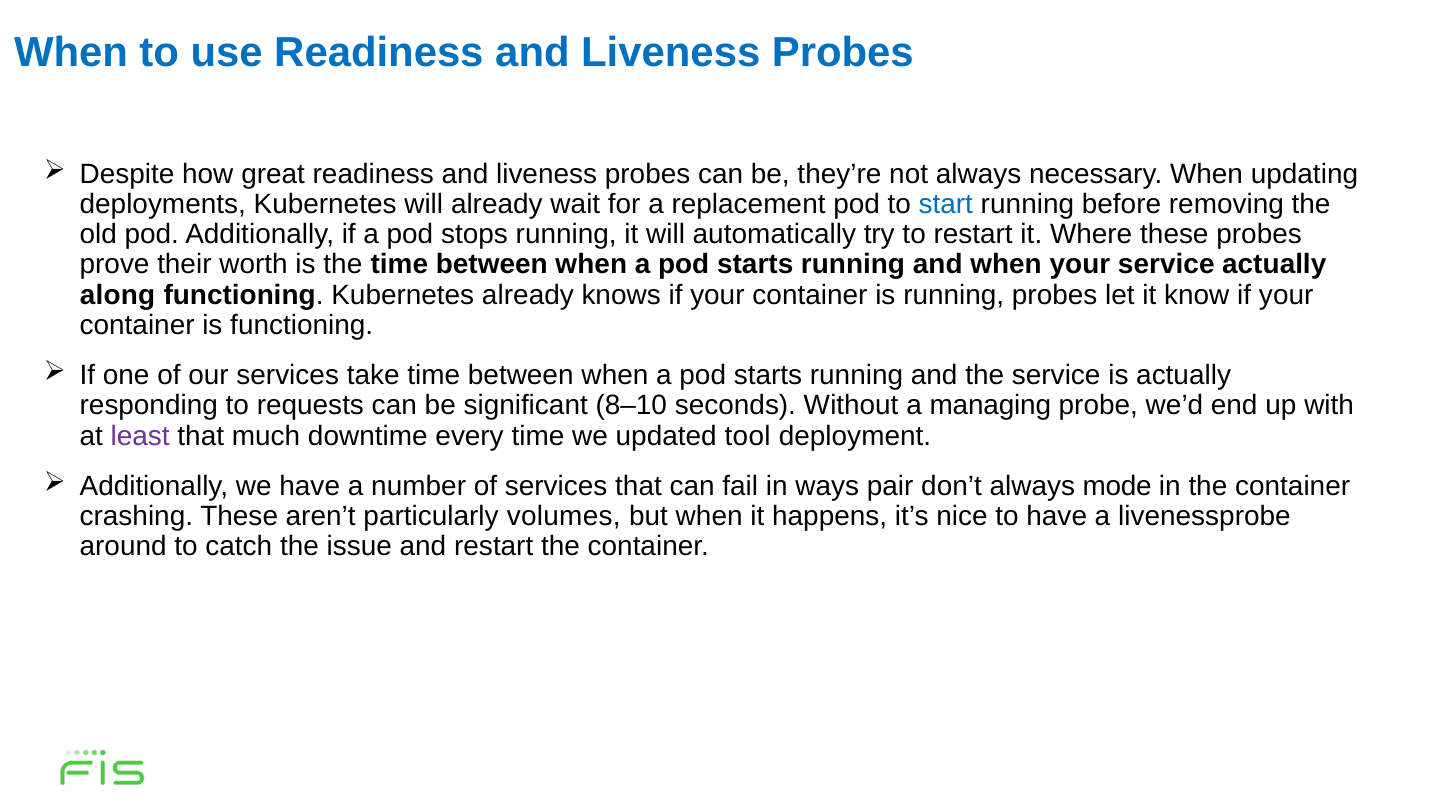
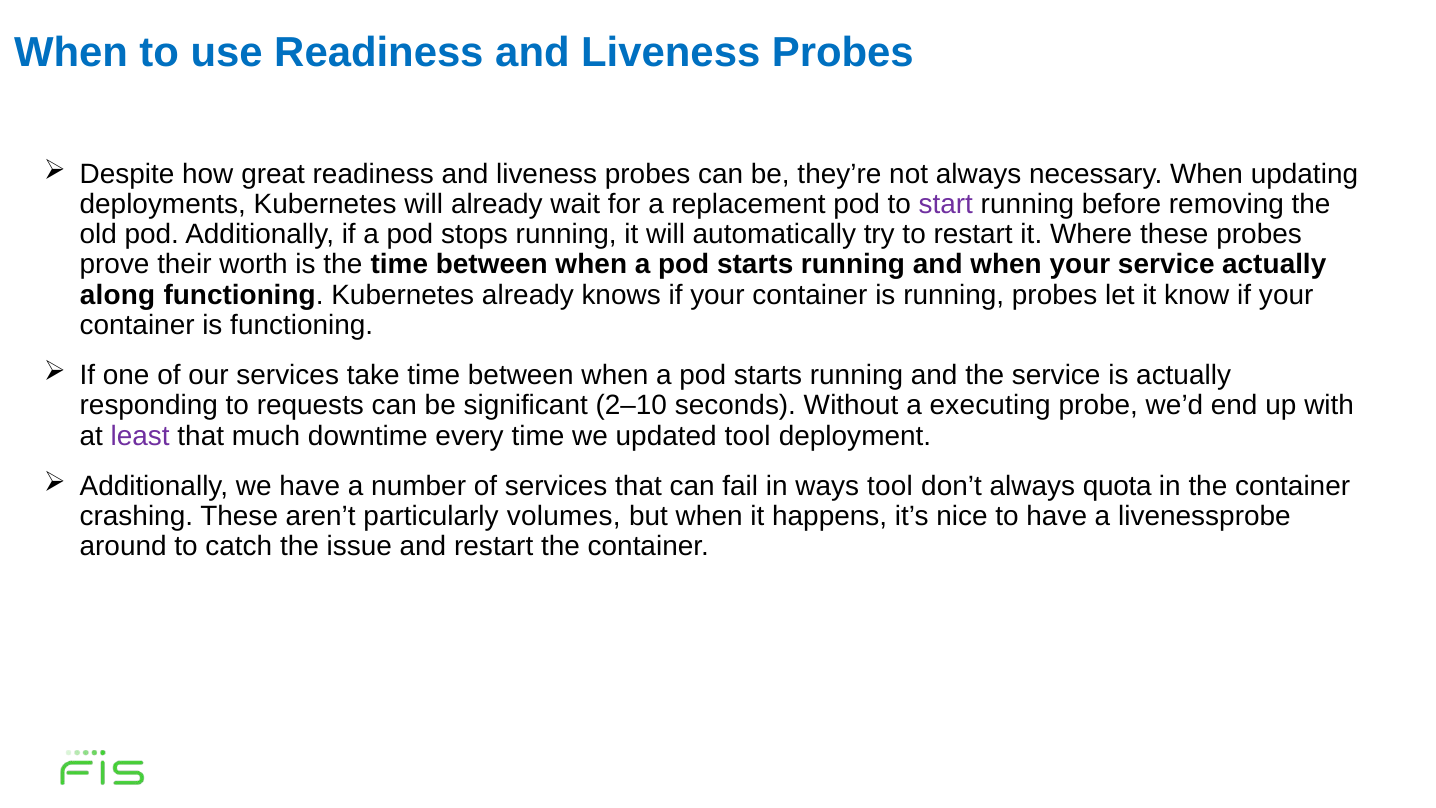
start colour: blue -> purple (946, 204)
8–10: 8–10 -> 2–10 (631, 406)
managing: managing -> executing (990, 406)
ways pair: pair -> tool (890, 486)
mode: mode -> quota (1117, 486)
